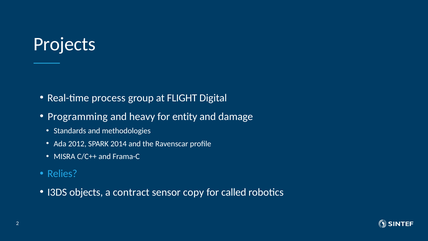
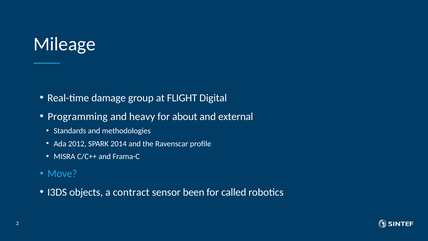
Projects: Projects -> Mileage (65, 44)
process: process -> damage (109, 98)
entity: entity -> about (185, 117)
damage: damage -> external (236, 117)
Relies: Relies -> Move (62, 174)
copy: copy -> been (194, 192)
